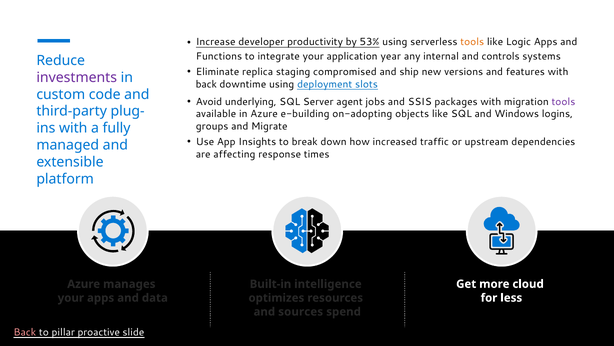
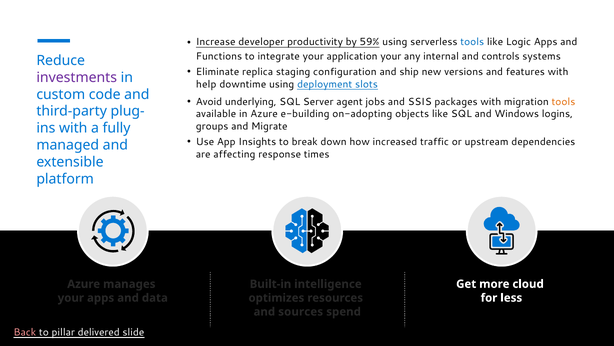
53%: 53% -> 59% (369, 42)
tools colour: orange -> blue (472, 42)
application year: year -> your (391, 56)
compromised: compromised -> configuration (345, 72)
back: back -> help (206, 84)
tools colour: purple -> orange (563, 102)
proactive: proactive -> delivered (99, 332)
